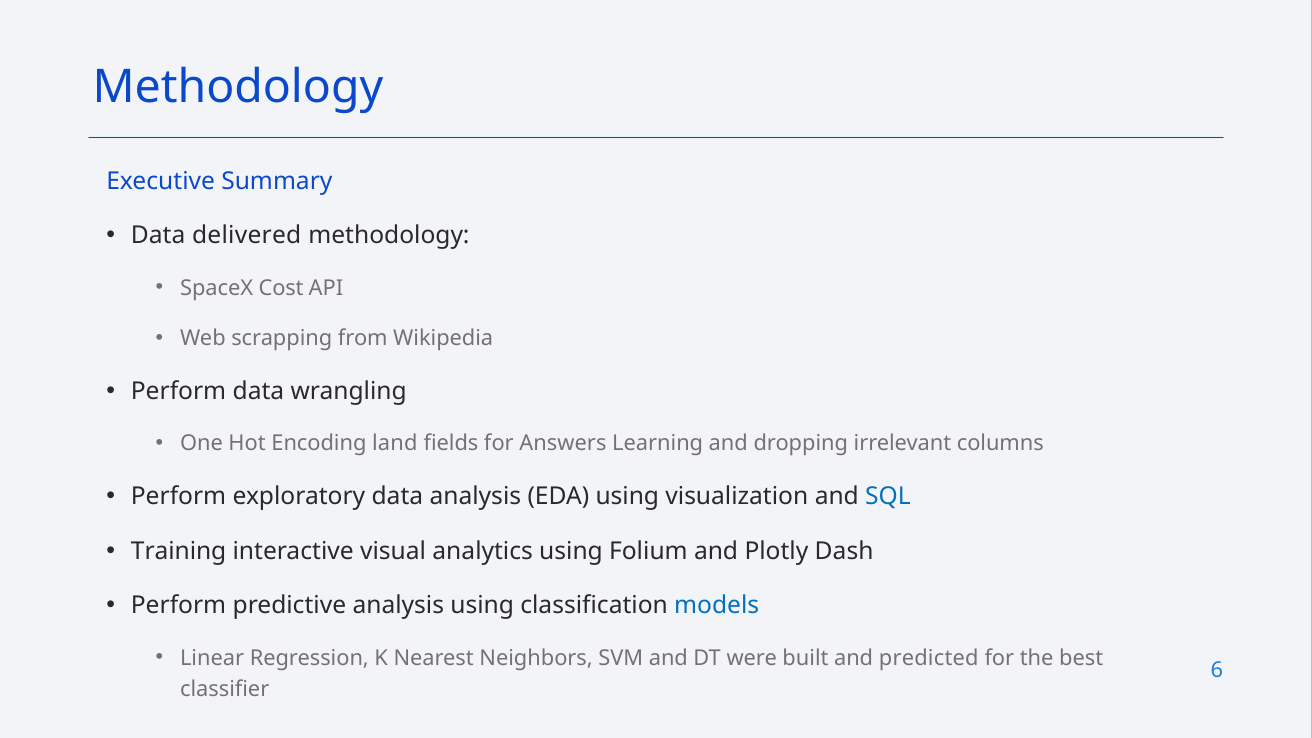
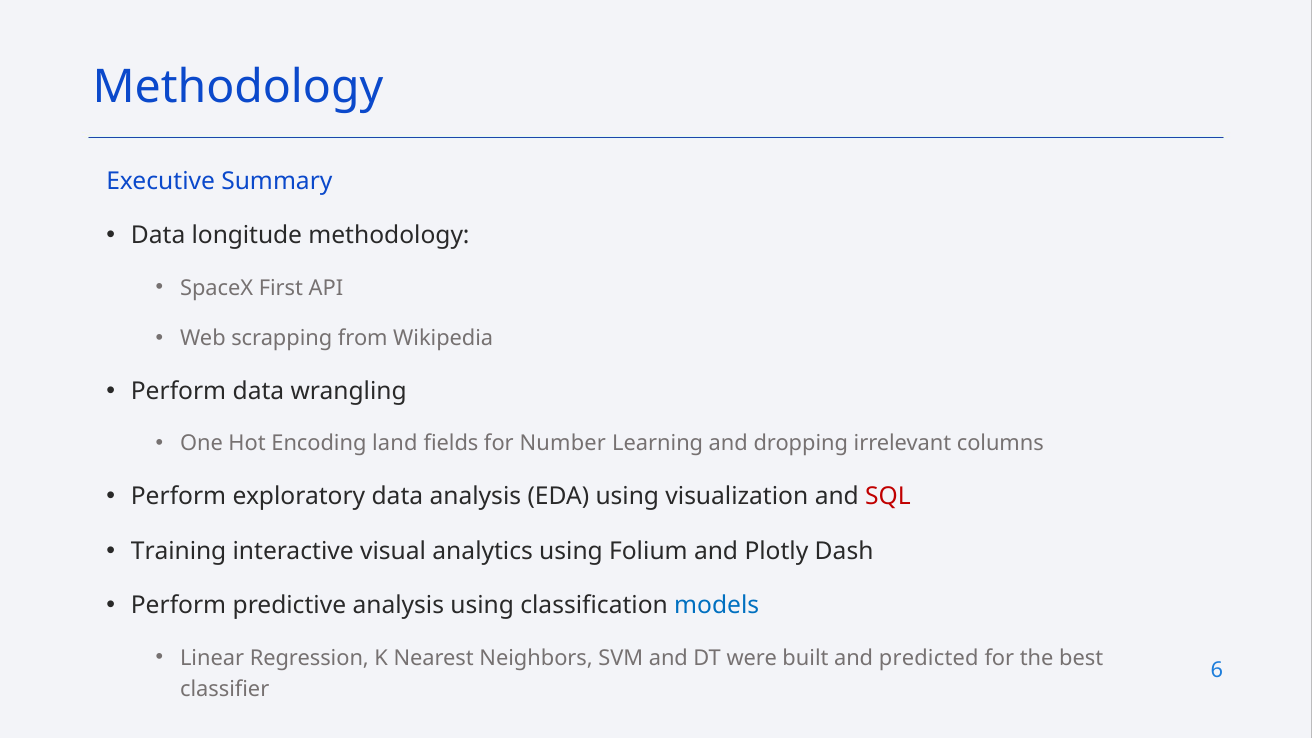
delivered: delivered -> longitude (247, 236)
Cost: Cost -> First (281, 288)
Answers: Answers -> Number (563, 444)
SQL colour: blue -> red (888, 497)
